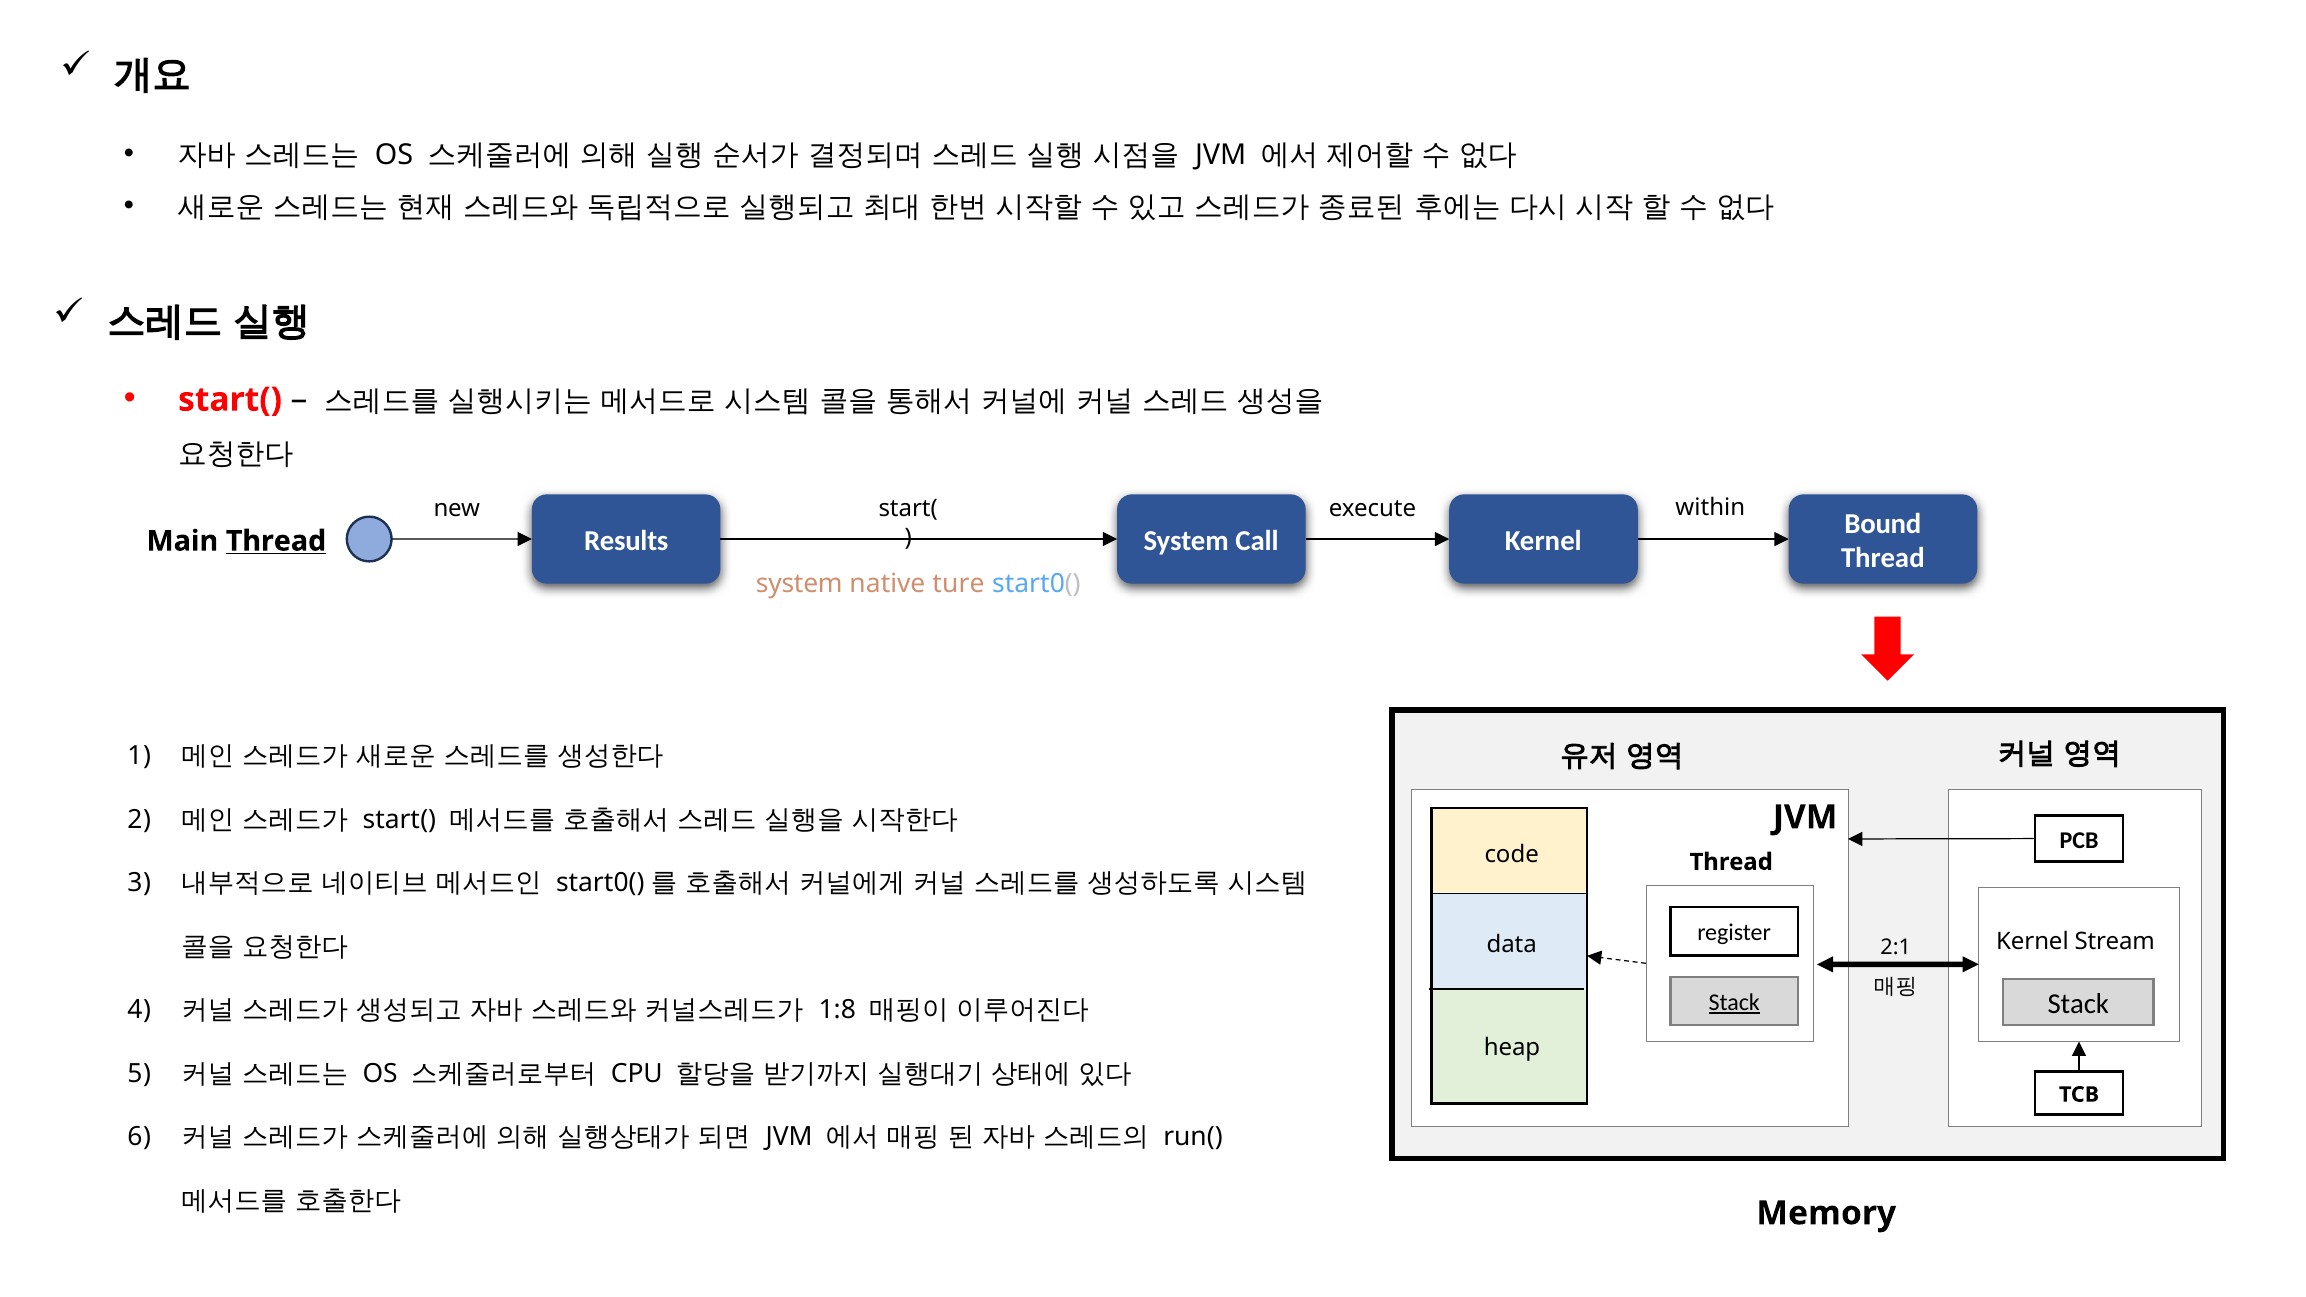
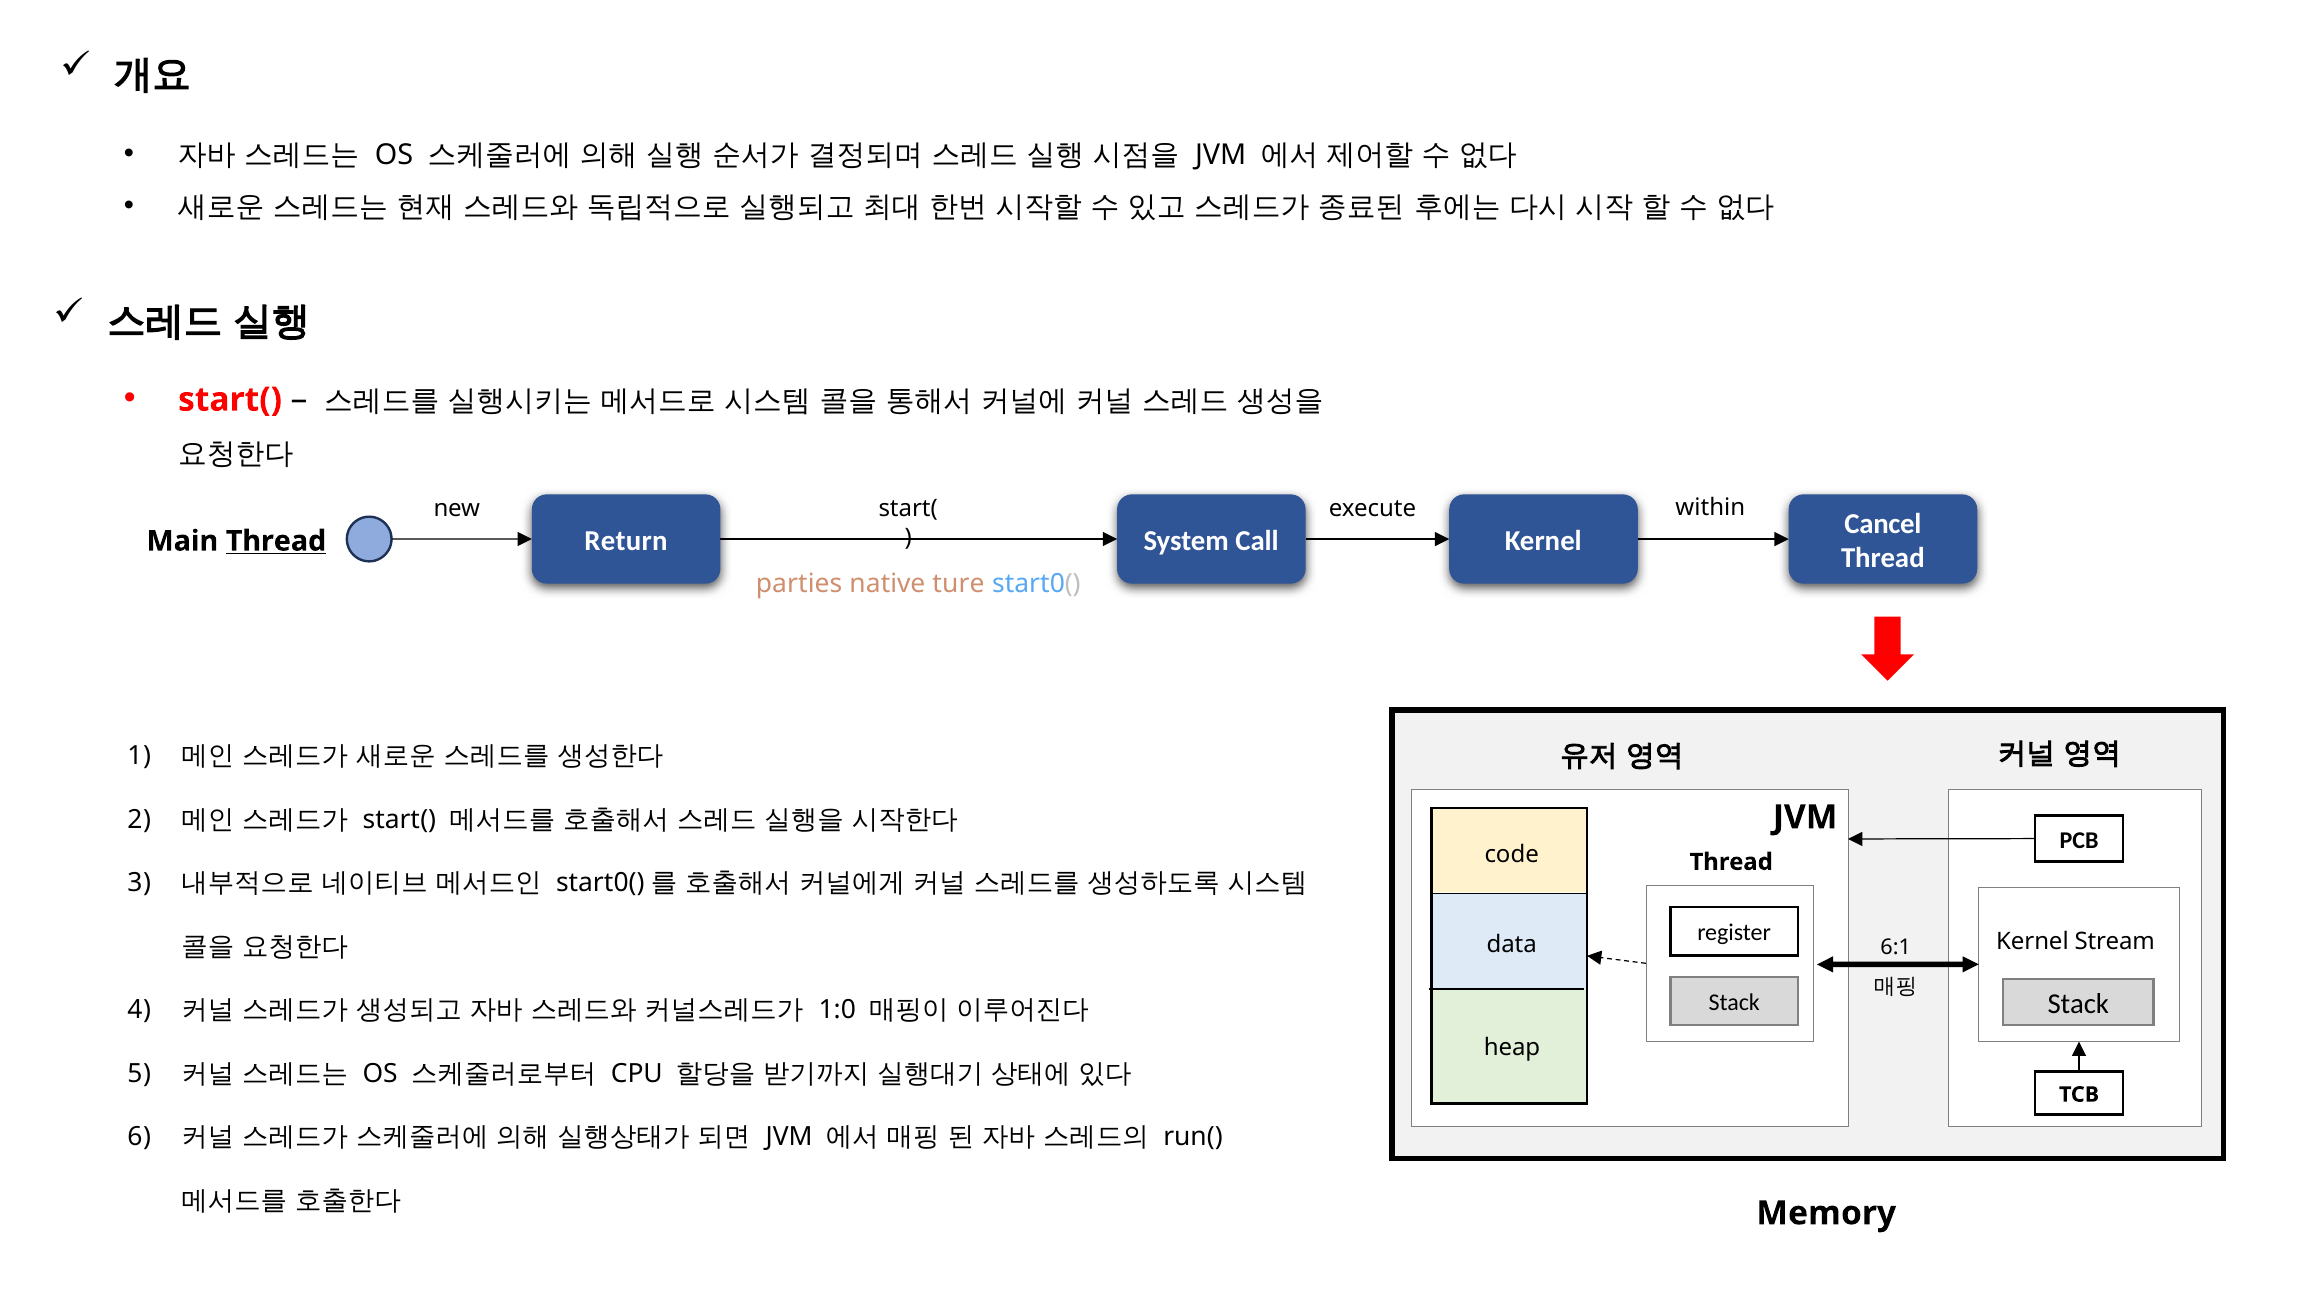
Bound: Bound -> Cancel (1883, 524)
Results: Results -> Return (626, 541)
system: system -> parties (799, 584)
2:1: 2:1 -> 6:1 (1896, 948)
Stack underline: present -> none (1734, 1003)
1:8: 1:8 -> 1:0 (837, 1010)
